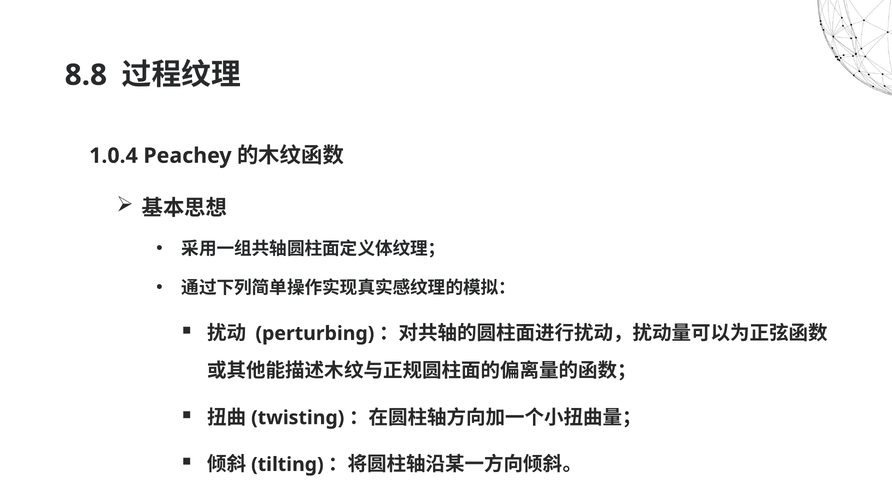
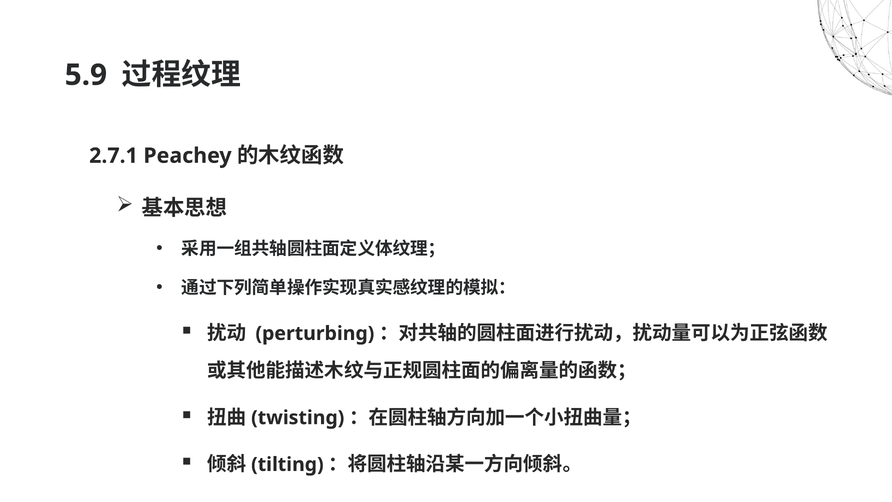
8.8: 8.8 -> 5.9 (86, 75)
1.0.4: 1.0.4 -> 2.7.1 (113, 156)
